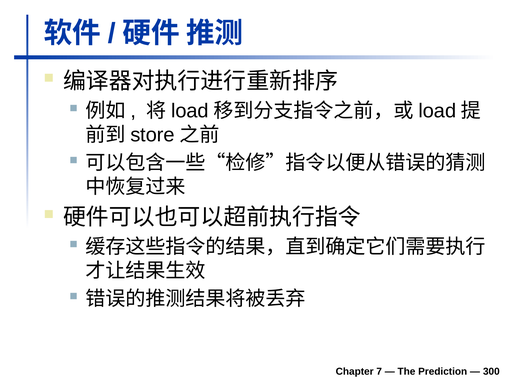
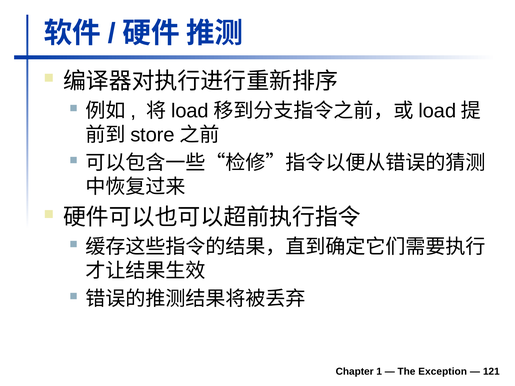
7: 7 -> 1 (379, 372)
Prediction: Prediction -> Exception (443, 372)
300: 300 -> 121 (491, 372)
